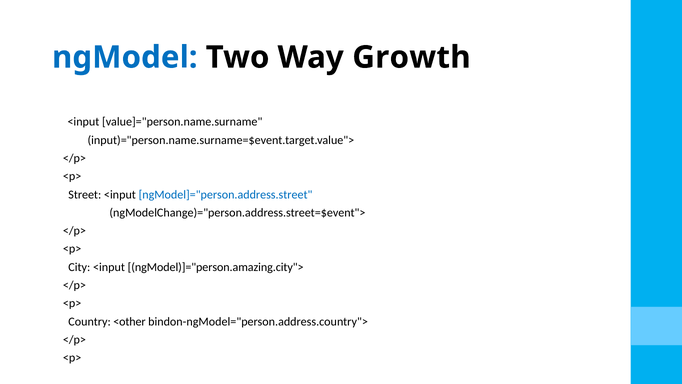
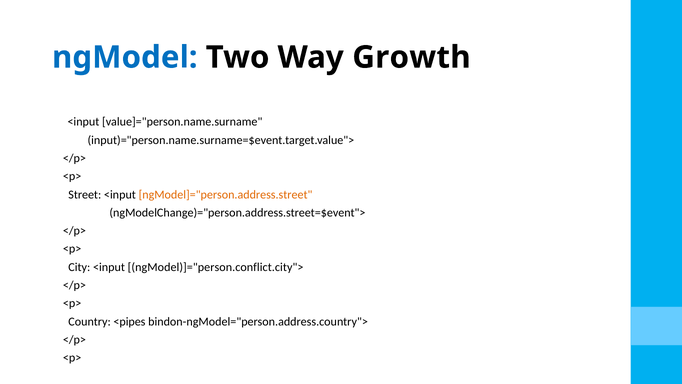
ngModel]="person.address.street colour: blue -> orange (226, 194)
ngModel)]="person.amazing.city">: ngModel)]="person.amazing.city"> -> ngModel)]="person.conflict.city"> (216, 267)
<other: <other -> <pipes (129, 321)
